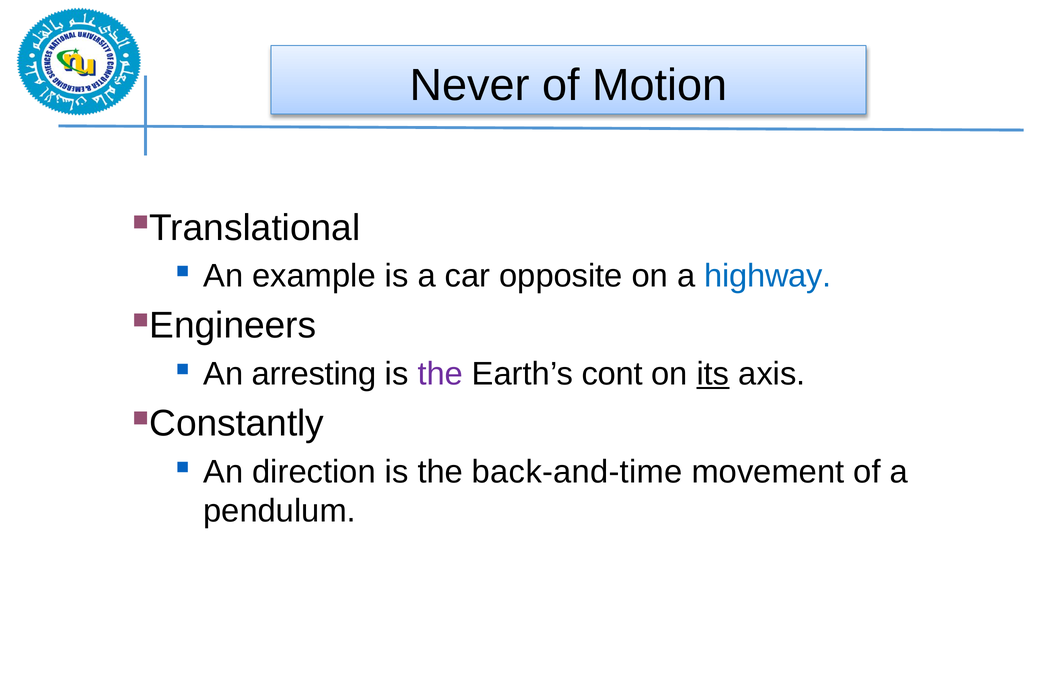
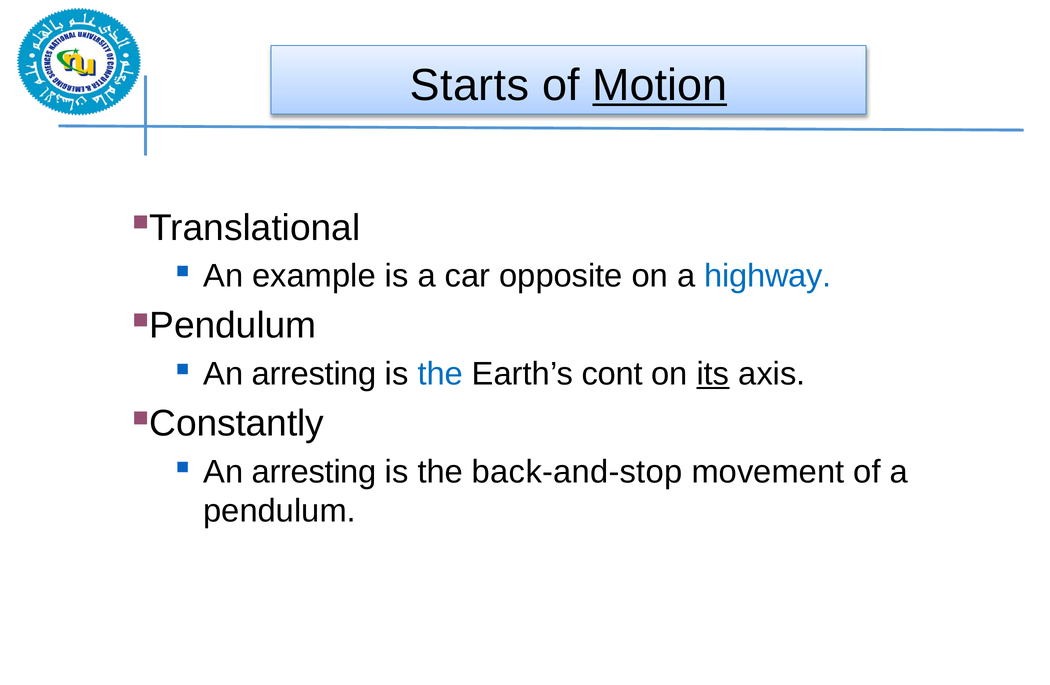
Never: Never -> Starts (470, 85)
Motion underline: none -> present (660, 85)
Engineers: Engineers -> Pendulum (233, 326)
the colour: purple -> blue (440, 374)
direction: direction -> arresting (314, 472)
back-and-time: back-and-time -> back-and-stop (577, 472)
